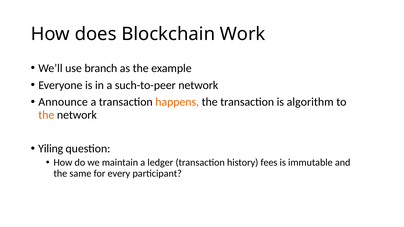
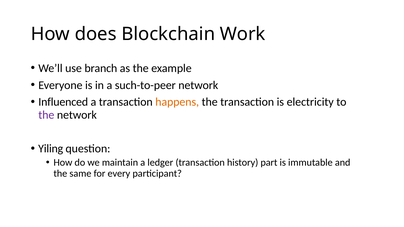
Announce: Announce -> Influenced (63, 102)
algorithm: algorithm -> electricity (310, 102)
the colour: orange -> purple (46, 115)
fees: fees -> part (269, 163)
